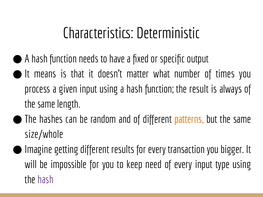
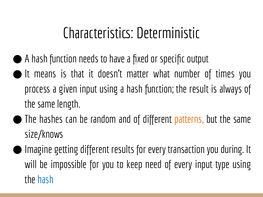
size/whole: size/whole -> size/knows (44, 135)
bigger: bigger -> during (232, 150)
hash colour: purple -> blue (46, 180)
